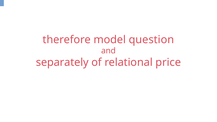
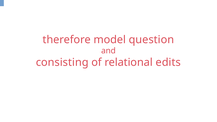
separately: separately -> consisting (62, 62)
price: price -> edits (168, 62)
